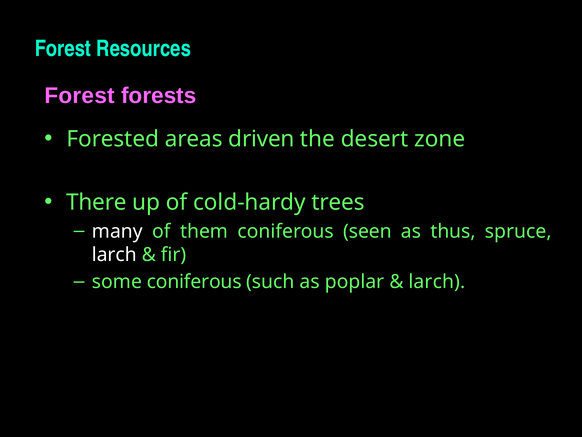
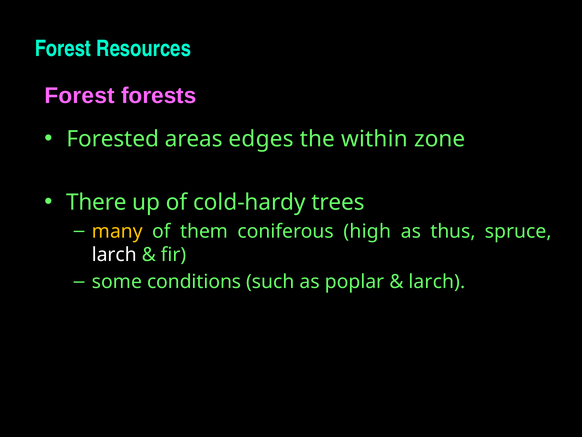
driven: driven -> edges (261, 139)
desert: desert -> within (374, 139)
many colour: white -> yellow (117, 231)
seen: seen -> high (367, 231)
some coniferous: coniferous -> conditions (194, 281)
